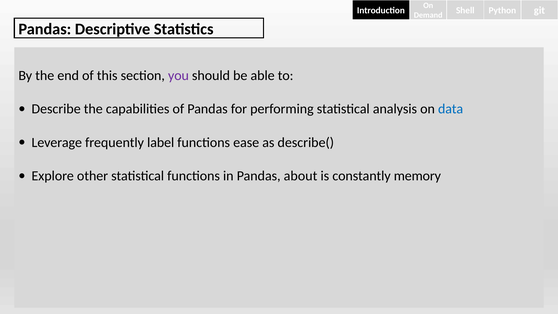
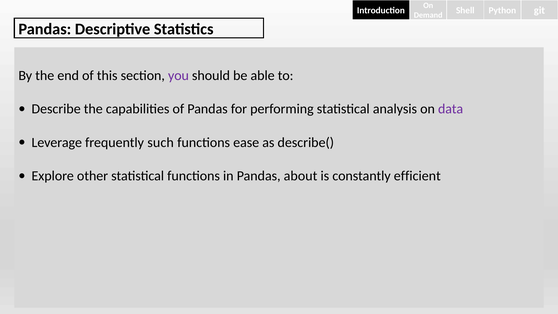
data colour: blue -> purple (451, 109)
label: label -> such (161, 142)
memory: memory -> efficient (417, 176)
